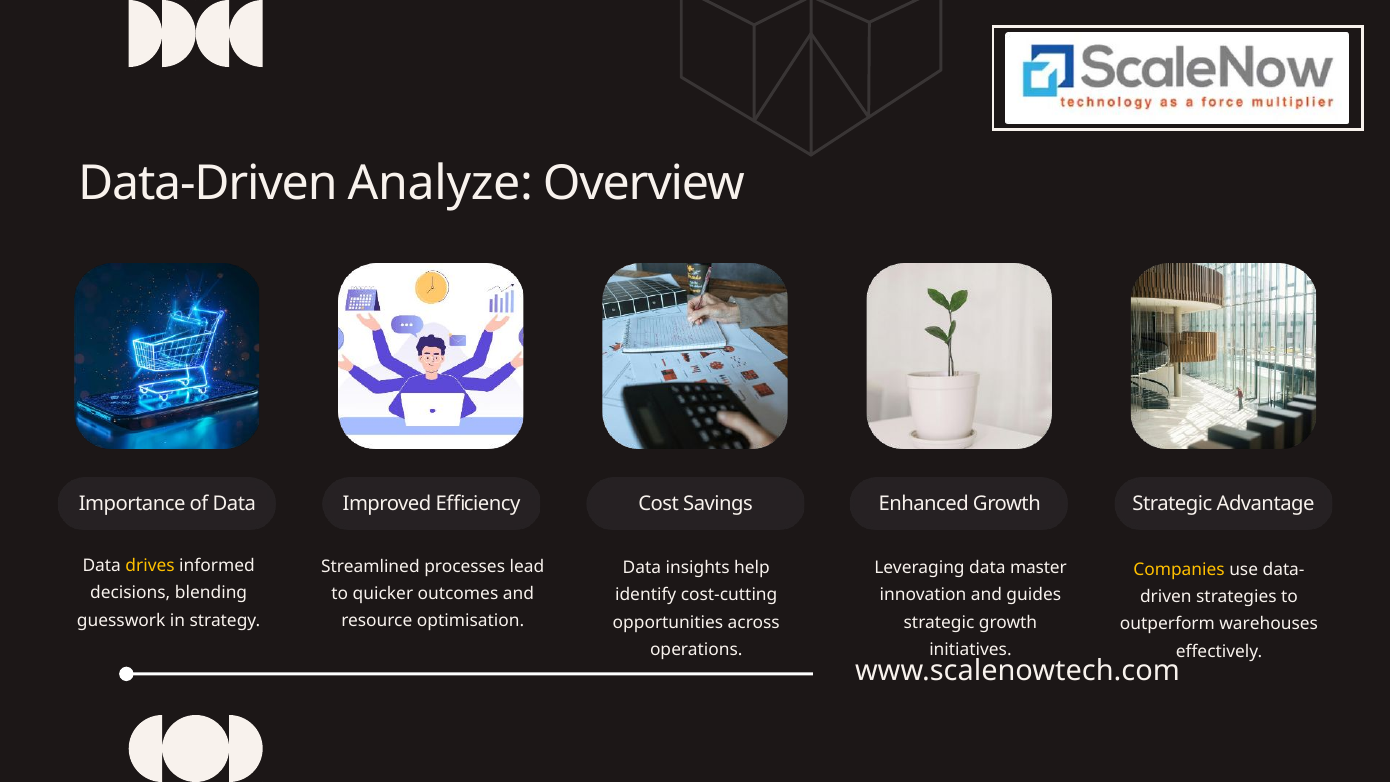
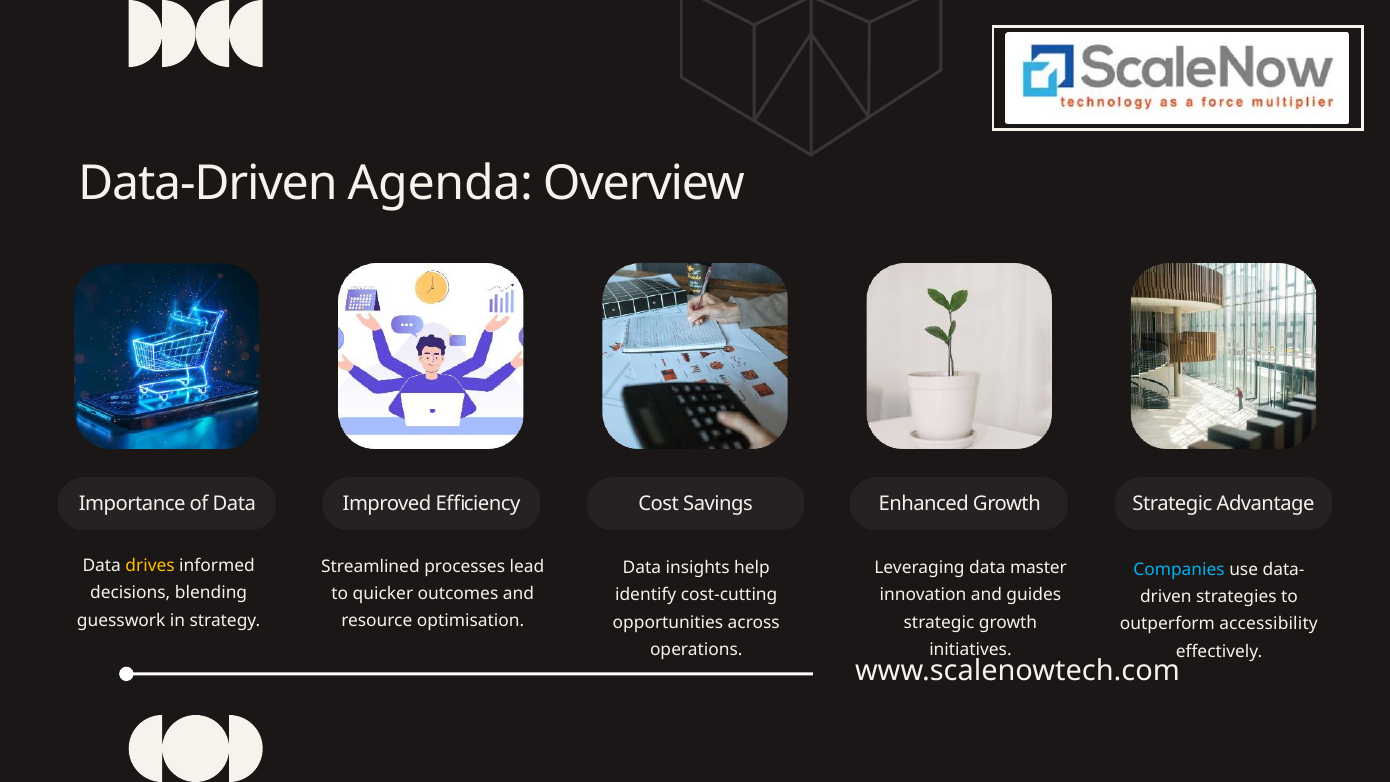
Analyze: Analyze -> Agenda (440, 183)
Companies colour: yellow -> light blue (1179, 570)
warehouses: warehouses -> accessibility (1269, 624)
